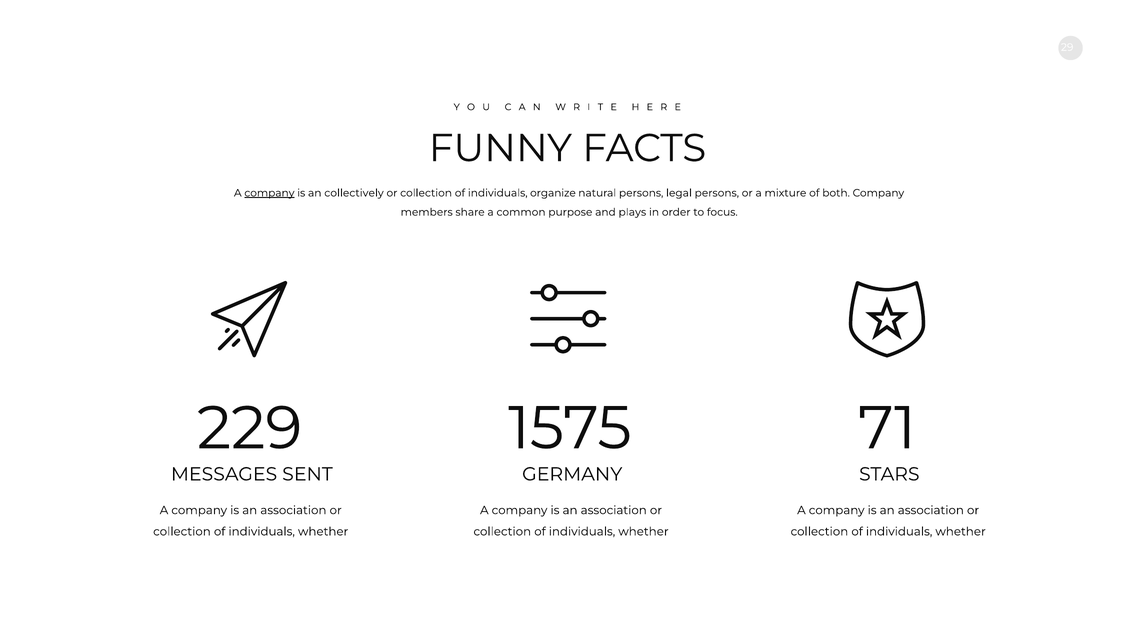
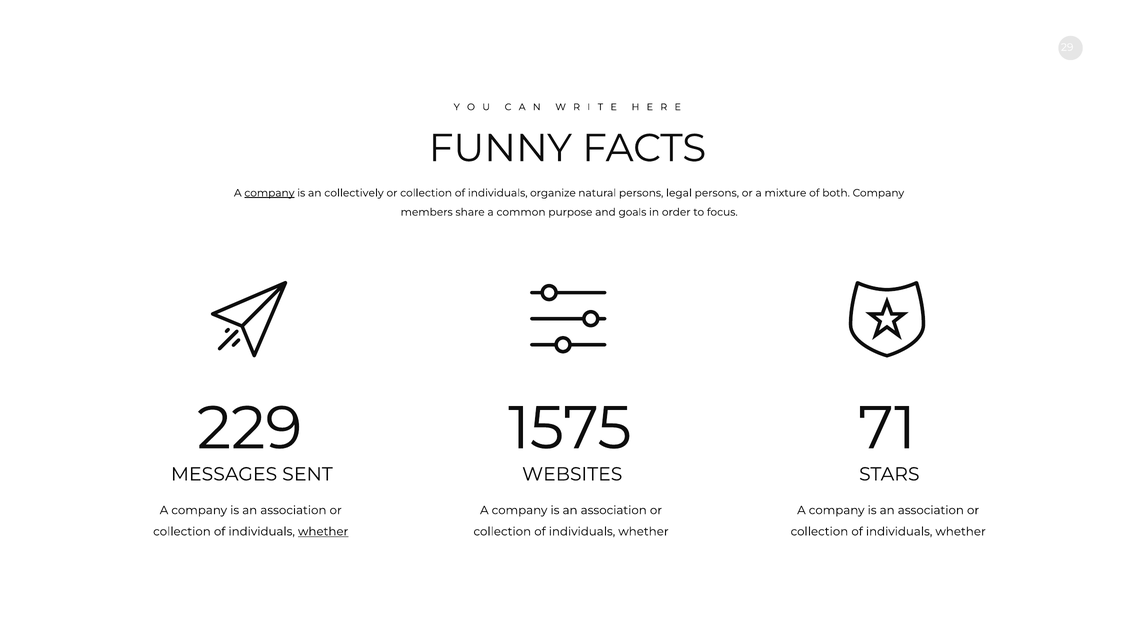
plays: plays -> goals (632, 212)
GERMANY: GERMANY -> WEBSITES (572, 474)
whether underline: none -> present (323, 531)
